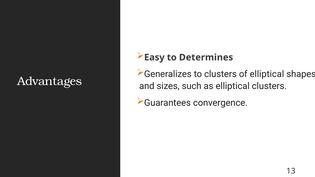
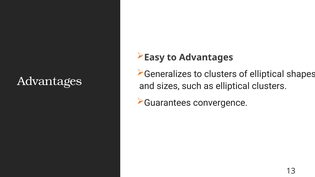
to Determines: Determines -> Advantages (206, 57)
